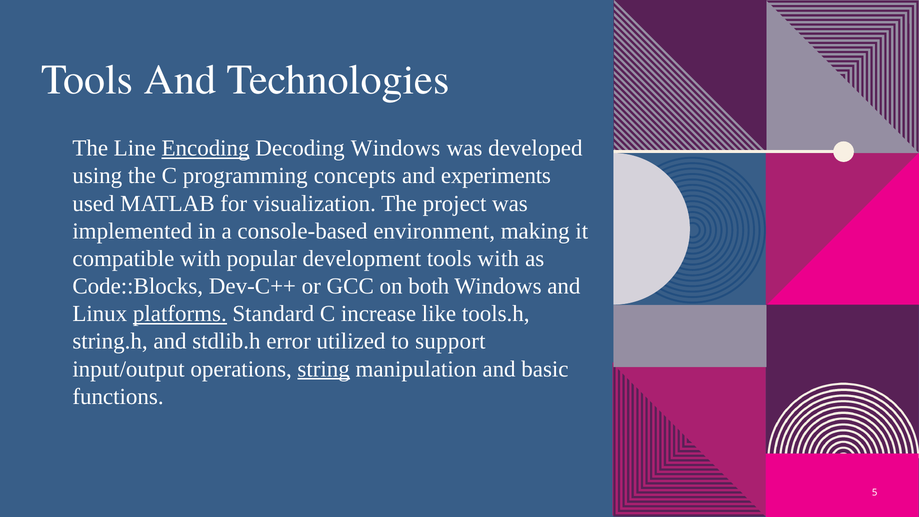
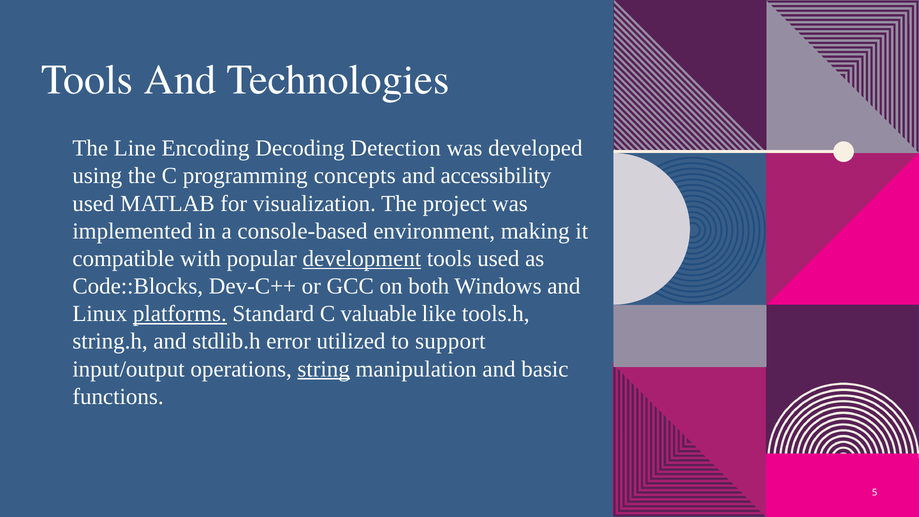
Encoding underline: present -> none (206, 148)
Decoding Windows: Windows -> Detection (396, 148)
experiments: experiments -> accessibility (496, 176)
development underline: none -> present (362, 259)
tools with: with -> used (498, 259)
increase: increase -> valuable (379, 314)
